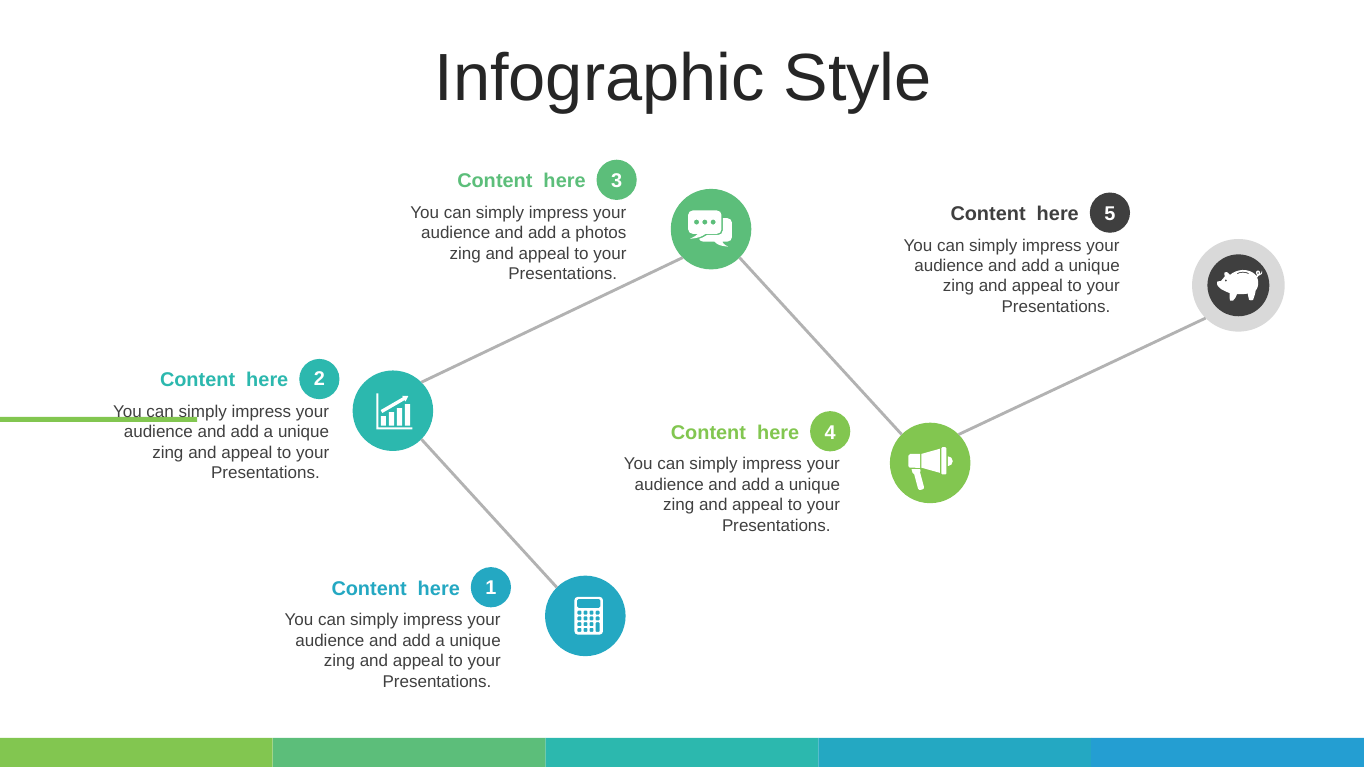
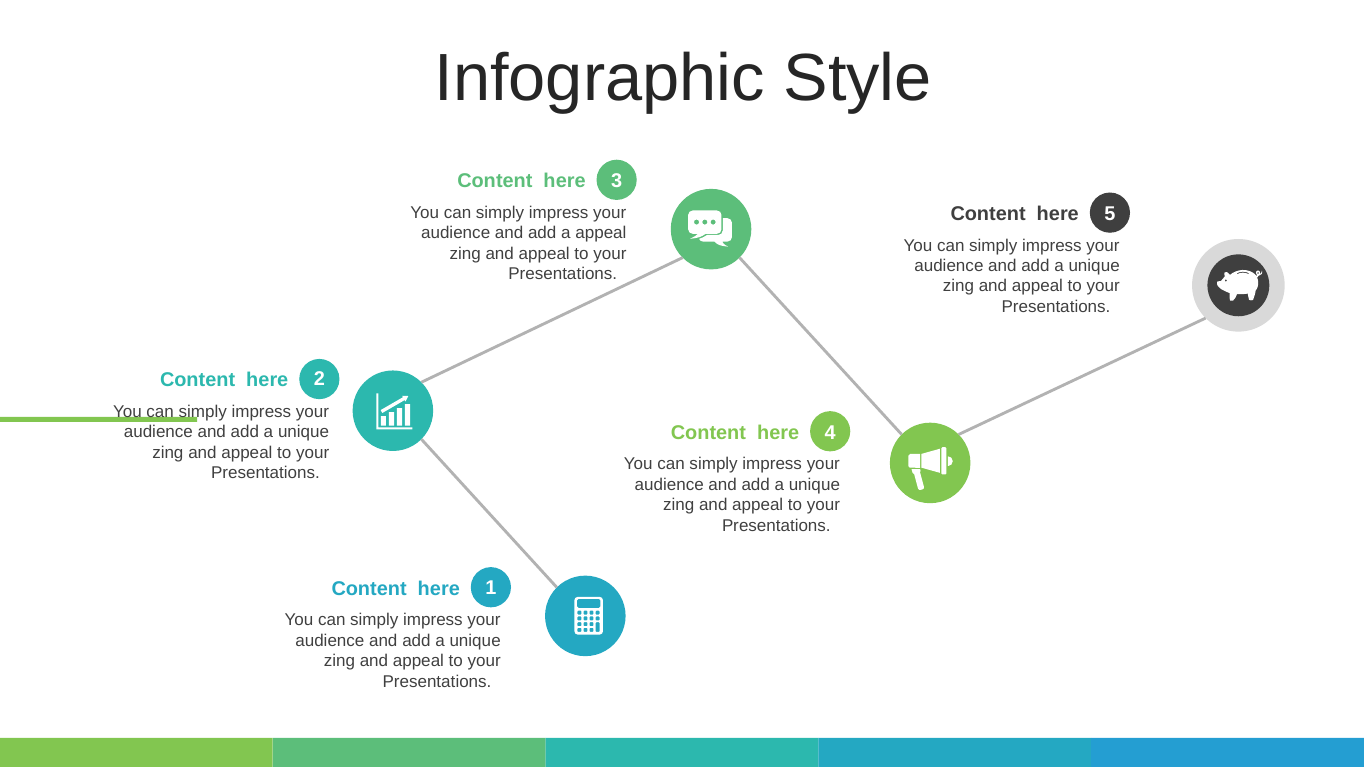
a photos: photos -> appeal (601, 233)
